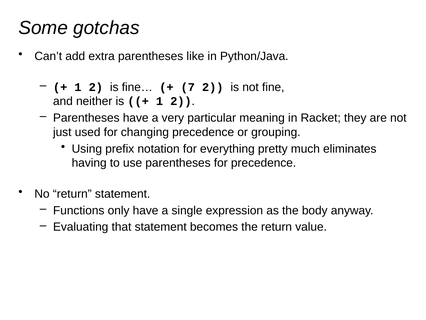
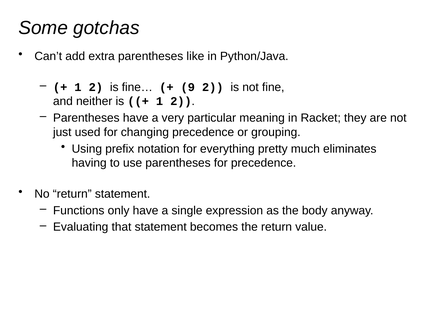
7: 7 -> 9 (188, 87)
